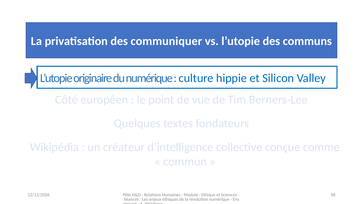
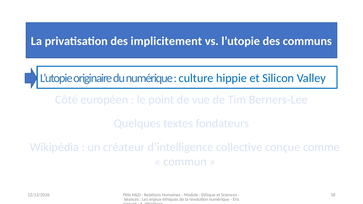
communiquer: communiquer -> implicitement (166, 41)
